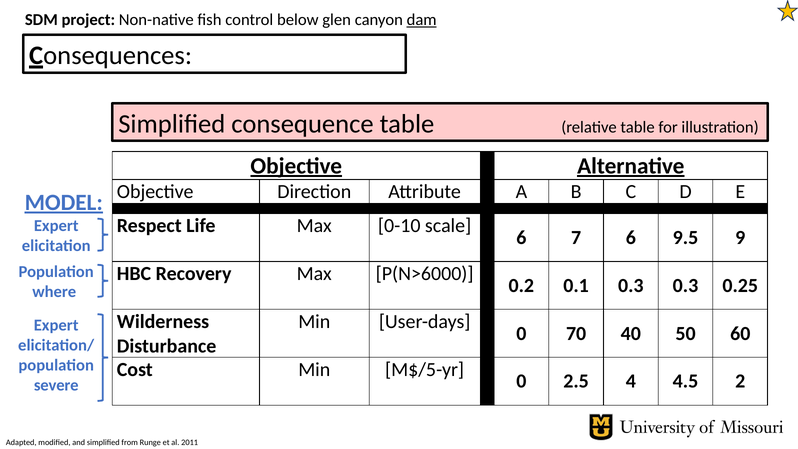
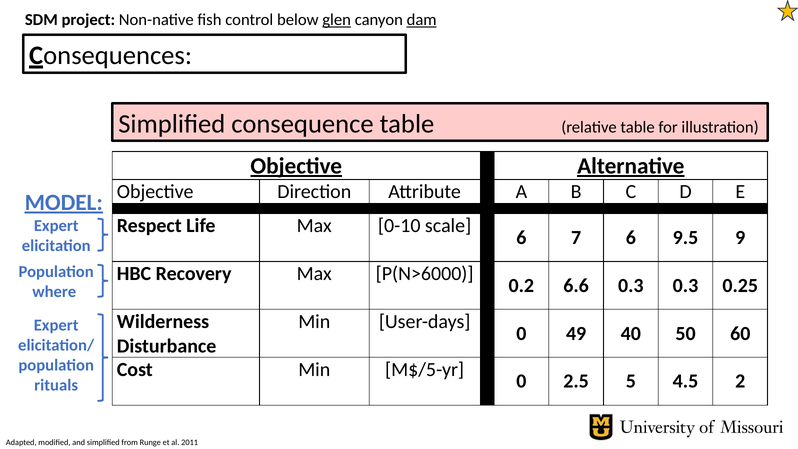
glen underline: none -> present (337, 20)
0.1: 0.1 -> 6.6 (576, 285)
70: 70 -> 49 (576, 333)
4: 4 -> 5 (631, 381)
severe: severe -> rituals (56, 385)
